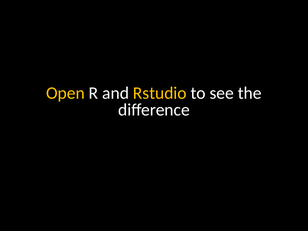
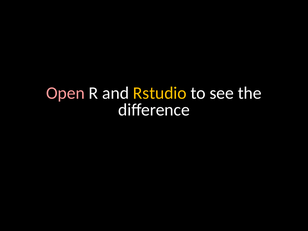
Open colour: yellow -> pink (65, 93)
